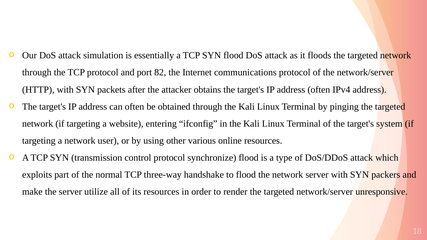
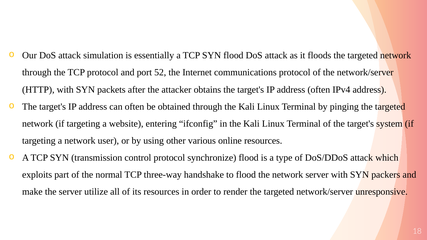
82: 82 -> 52 (160, 73)
